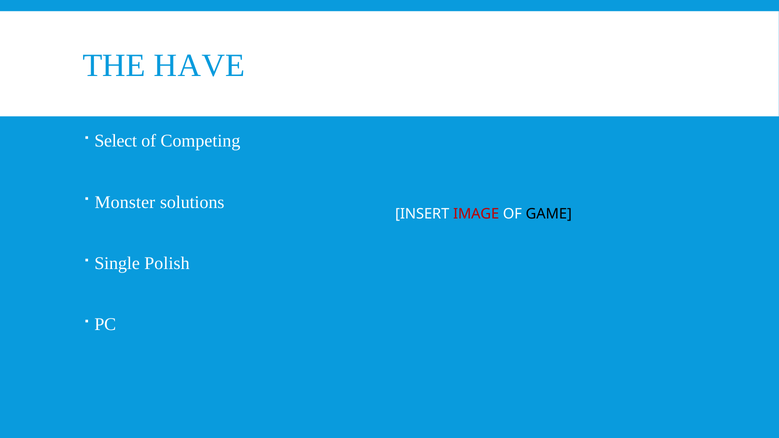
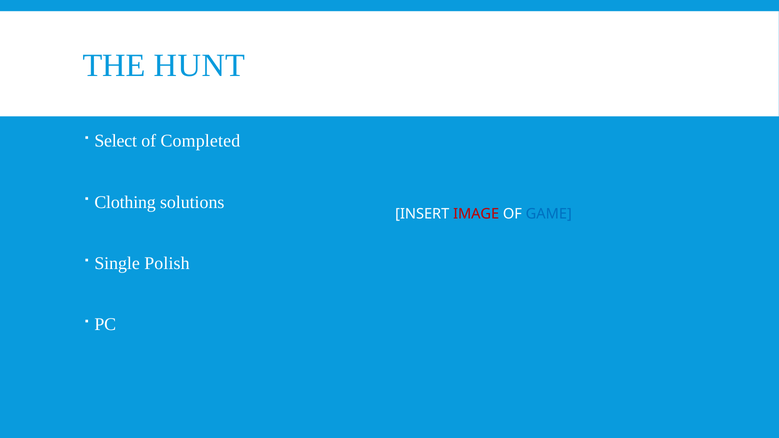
HAVE: HAVE -> HUNT (200, 66)
Competing: Competing -> Completed (200, 141)
Monster: Monster -> Clothing (125, 202)
GAME colour: black -> blue (549, 214)
